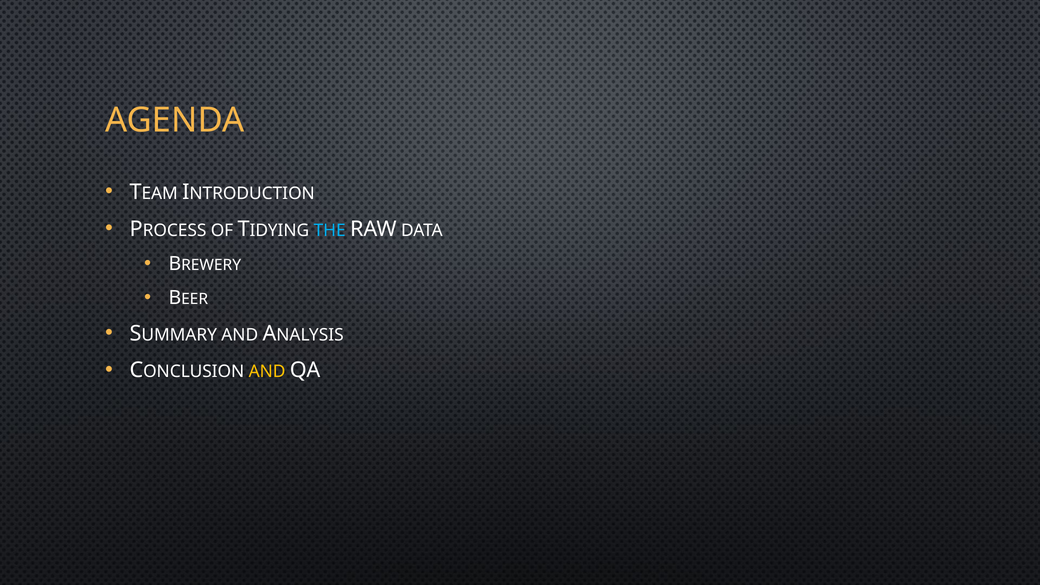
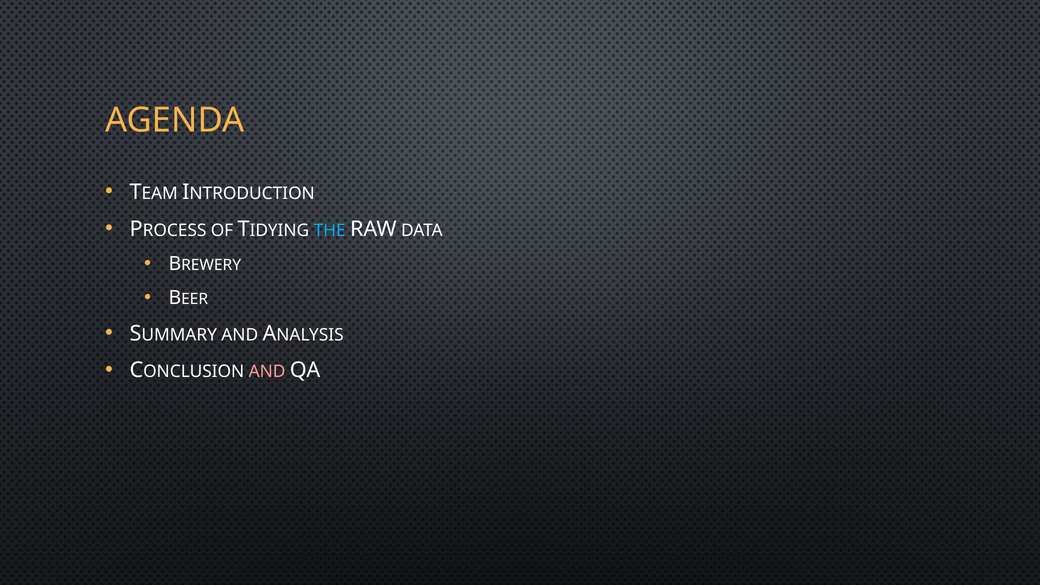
AND colour: yellow -> pink (267, 372)
